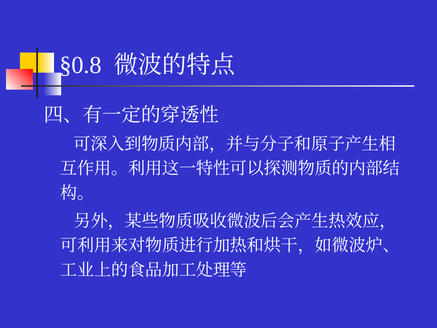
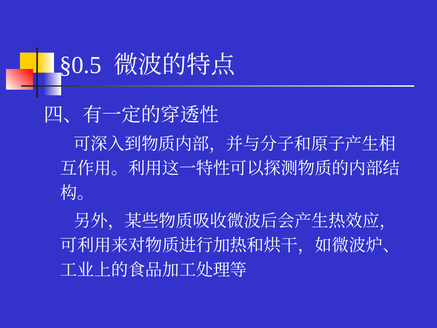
§0.8: §0.8 -> §0.5 (81, 65)
